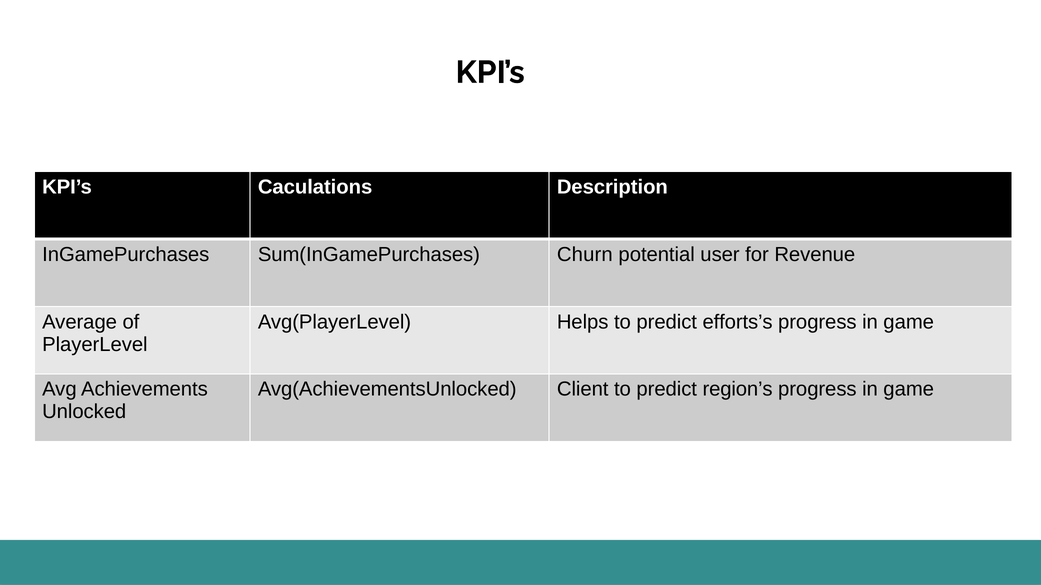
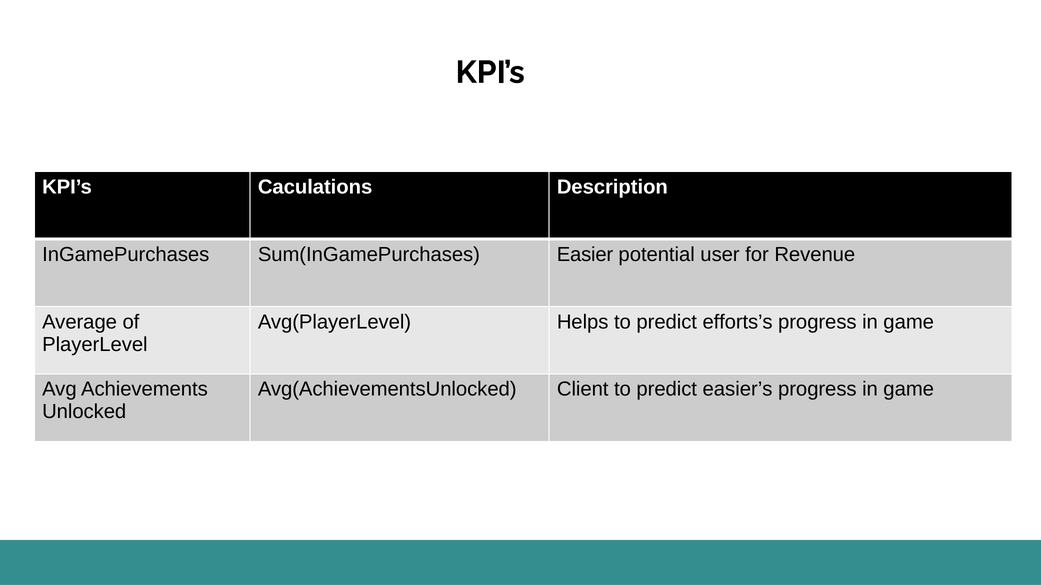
Churn: Churn -> Easier (585, 255)
region’s: region’s -> easier’s (738, 390)
